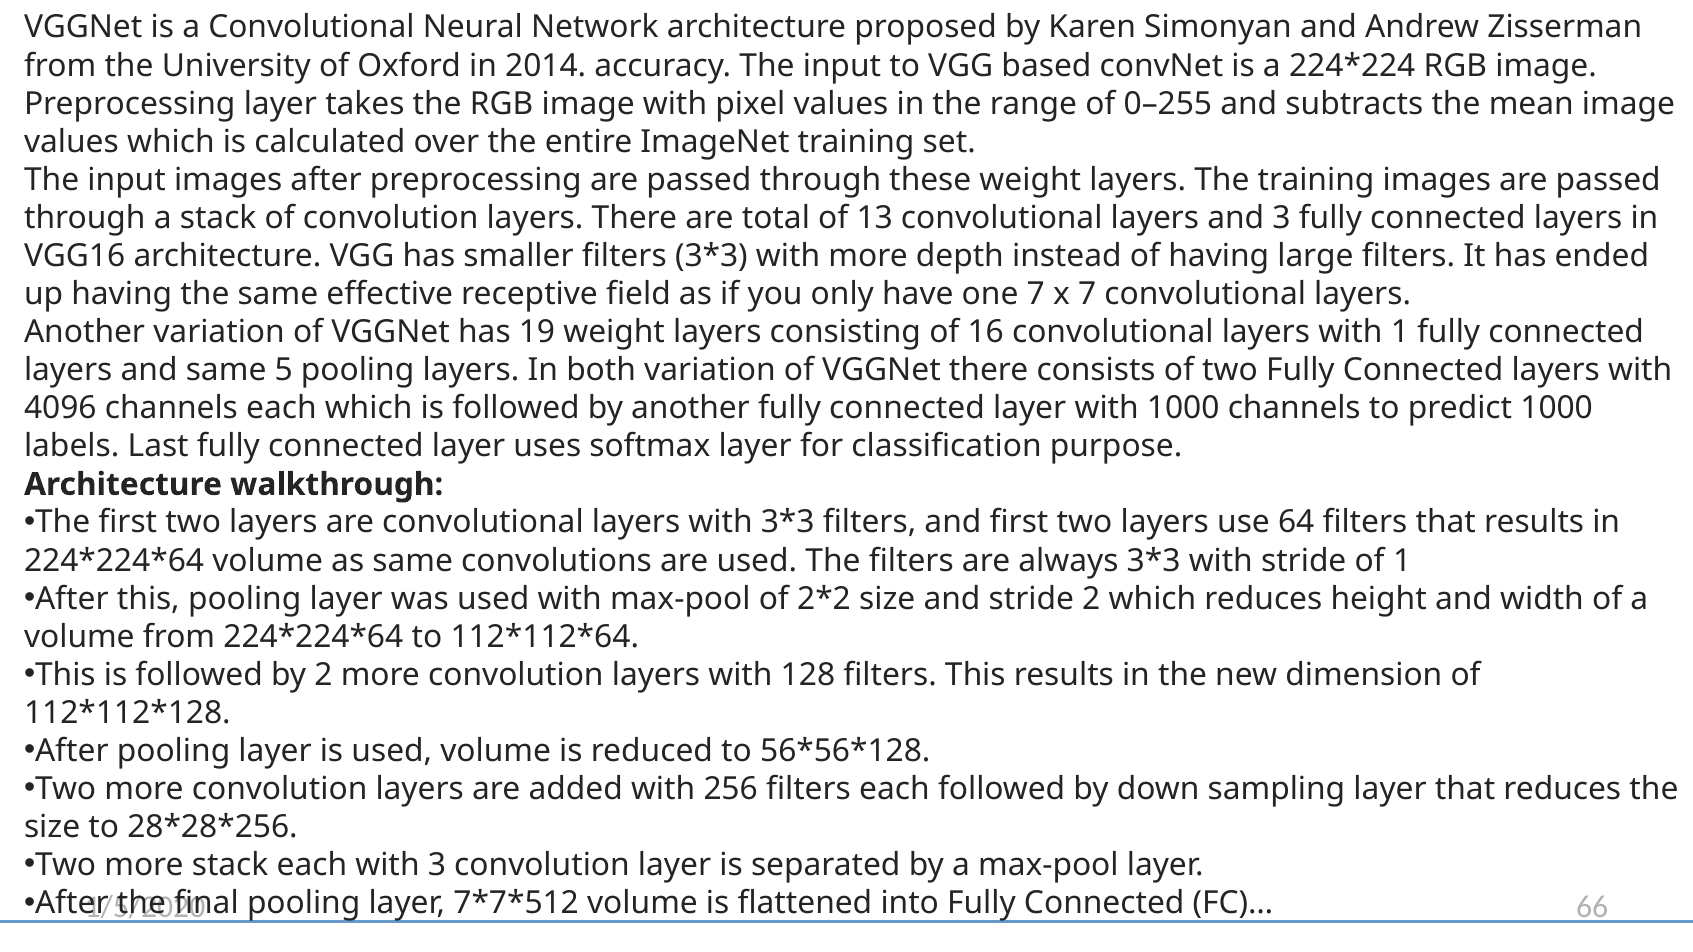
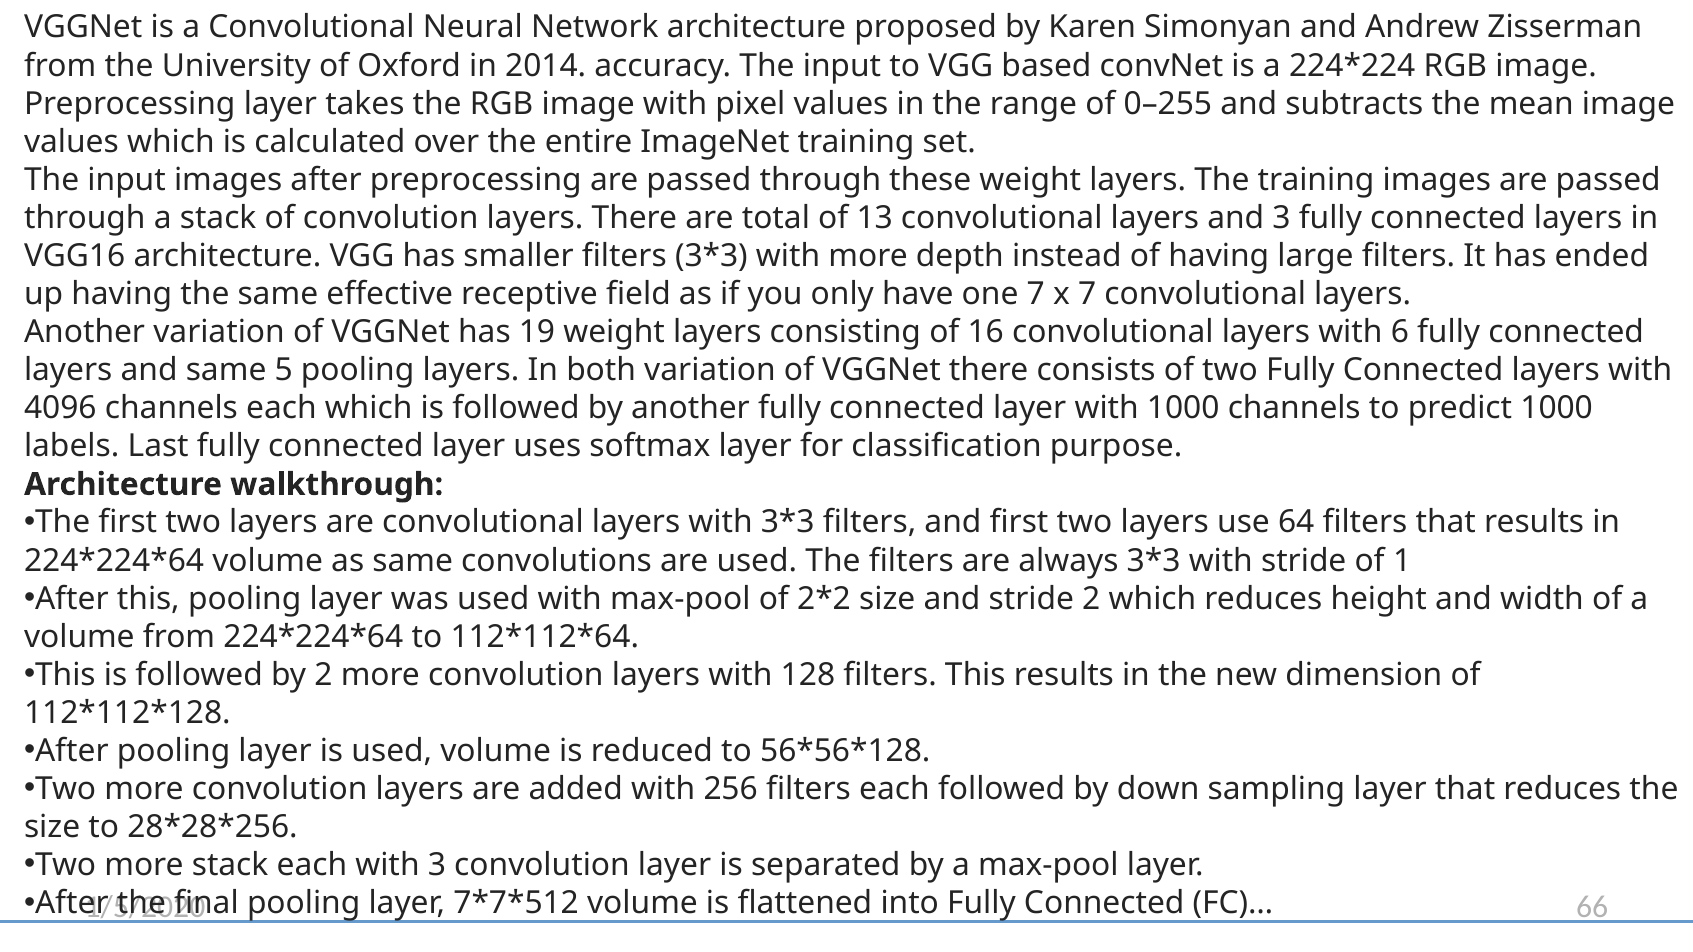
with 1: 1 -> 6 (1400, 332)
